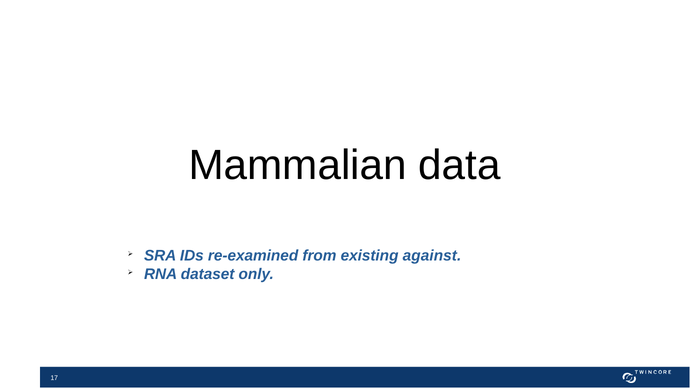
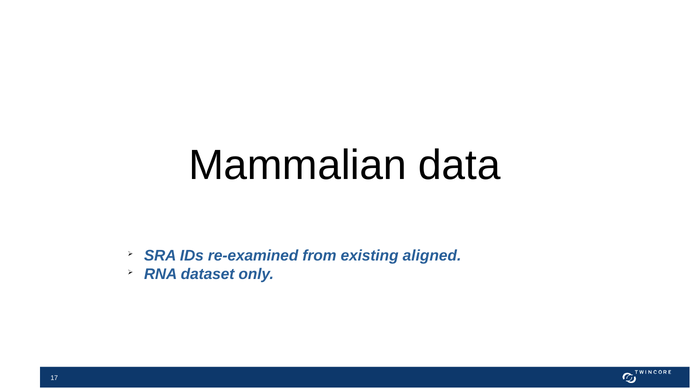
against: against -> aligned (432, 256)
